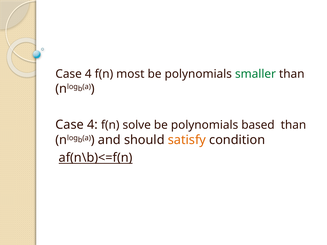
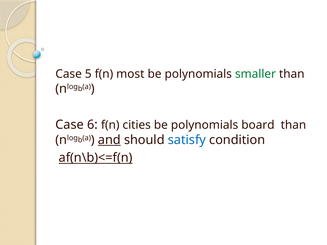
4: 4 -> 5 (88, 74)
4: 4 -> 6 (92, 125)
solve: solve -> cities (137, 125)
based: based -> board (258, 125)
and underline: none -> present (109, 140)
satisfy colour: orange -> blue (187, 140)
